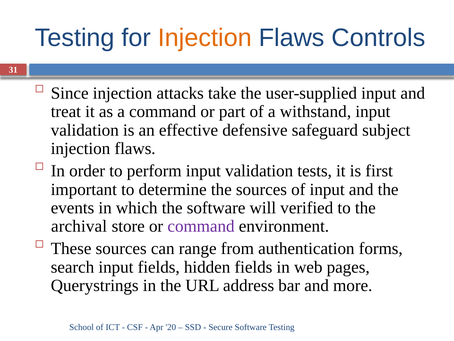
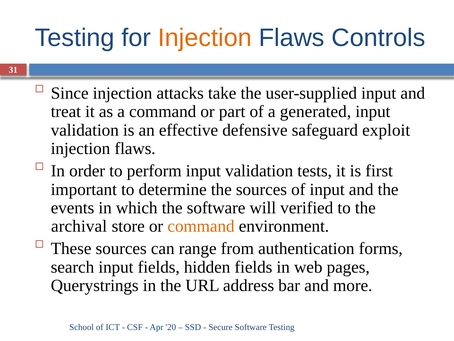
withstand: withstand -> generated (315, 112)
subject: subject -> exploit (386, 130)
command colour: purple -> orange (201, 226)
